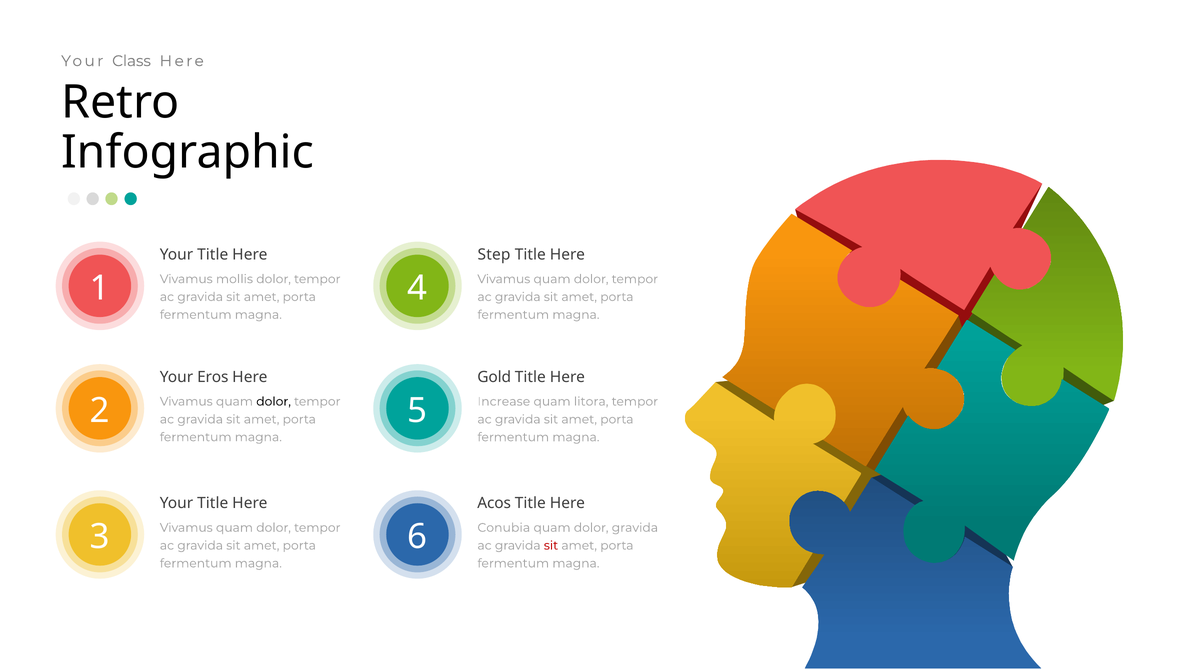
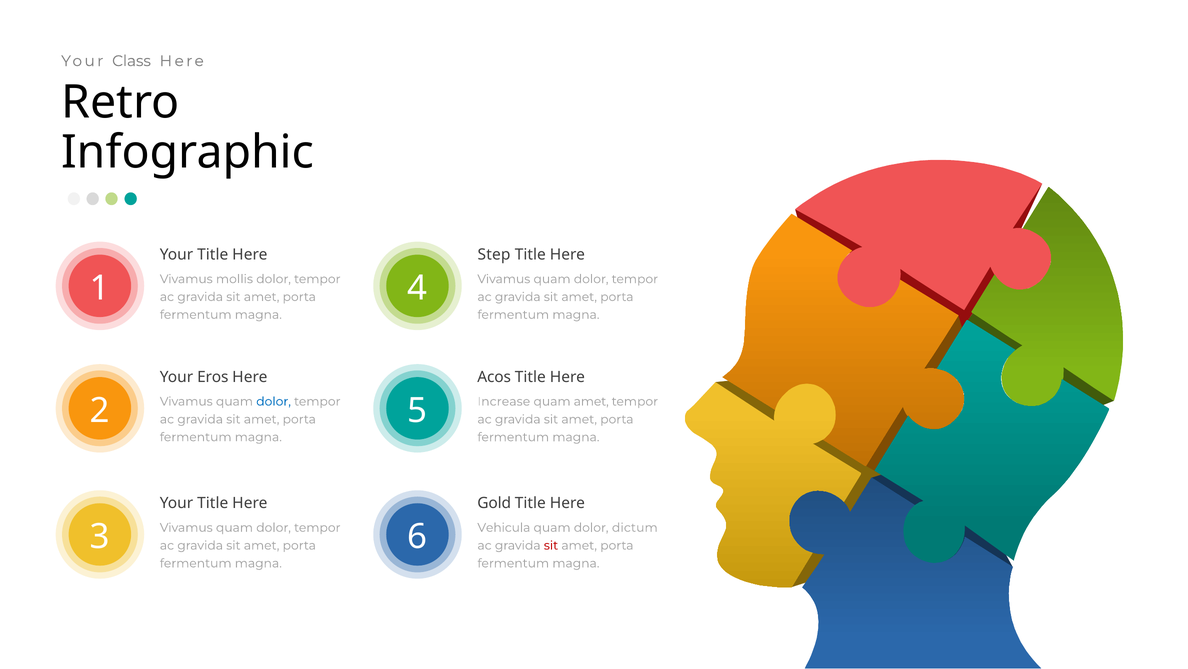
Gold: Gold -> Acos (494, 377)
dolor colour: black -> blue (274, 402)
quam litora: litora -> amet (591, 402)
Acos: Acos -> Gold (494, 504)
Conubia: Conubia -> Vehicula (504, 528)
dolor gravida: gravida -> dictum (635, 528)
